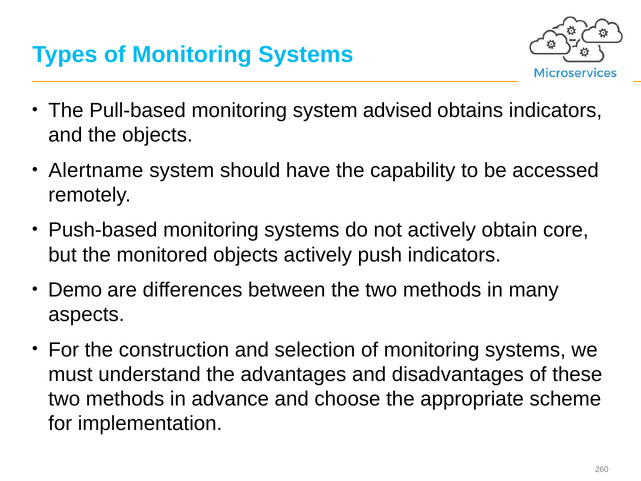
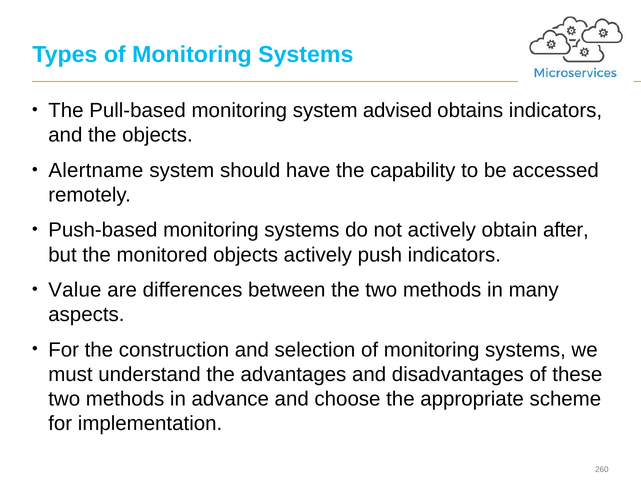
core: core -> after (566, 230)
Demo: Demo -> Value (75, 290)
